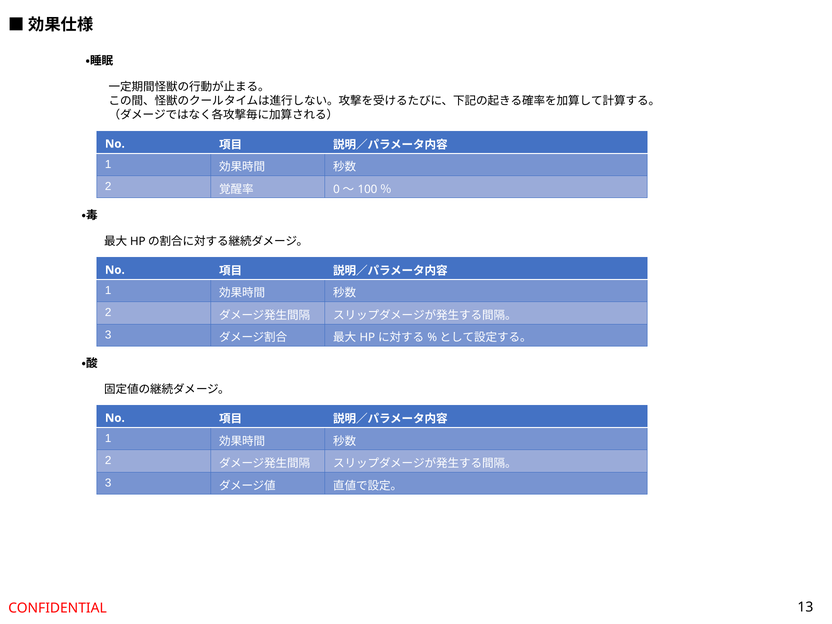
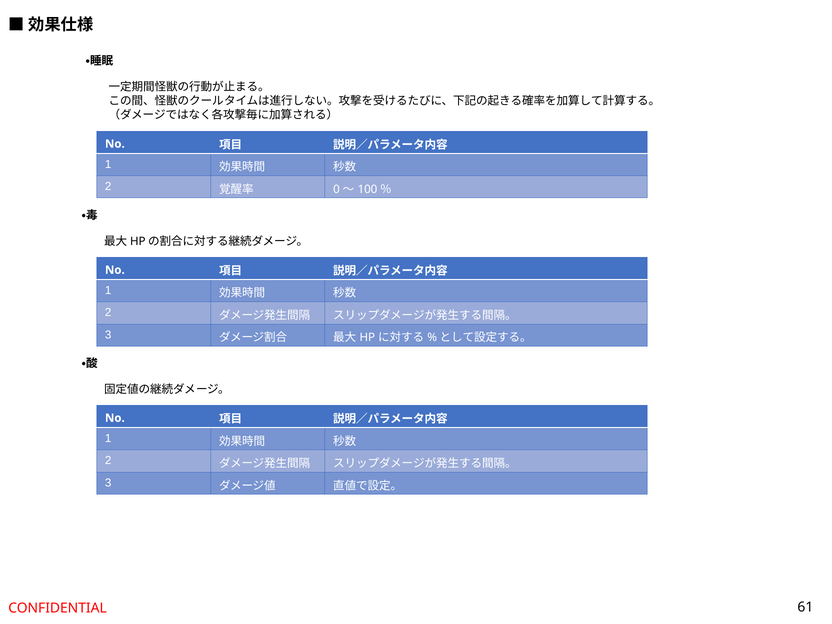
13: 13 -> 61 (805, 607)
